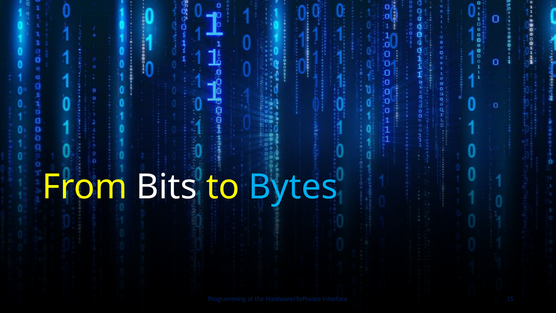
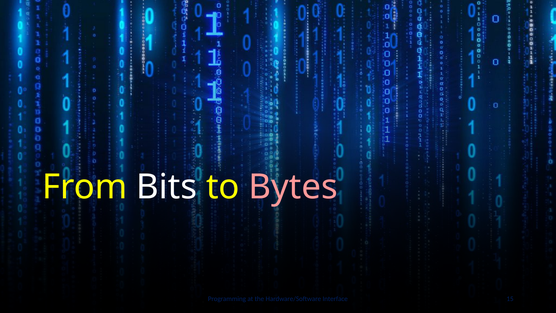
Bytes colour: light blue -> pink (293, 187)
